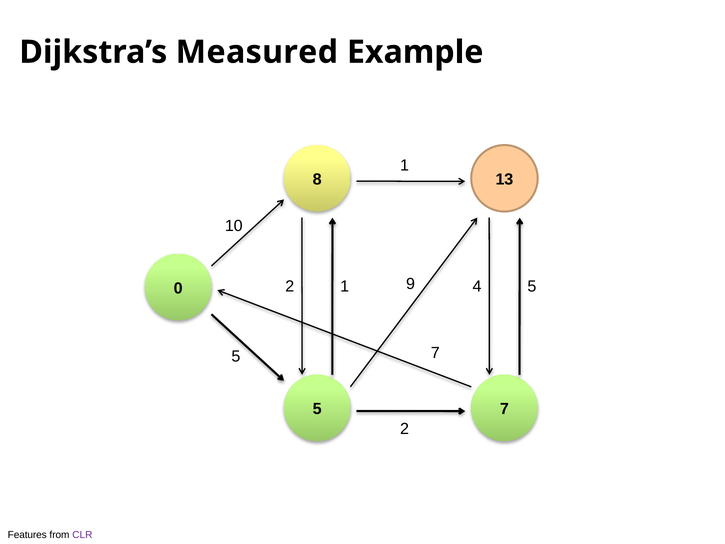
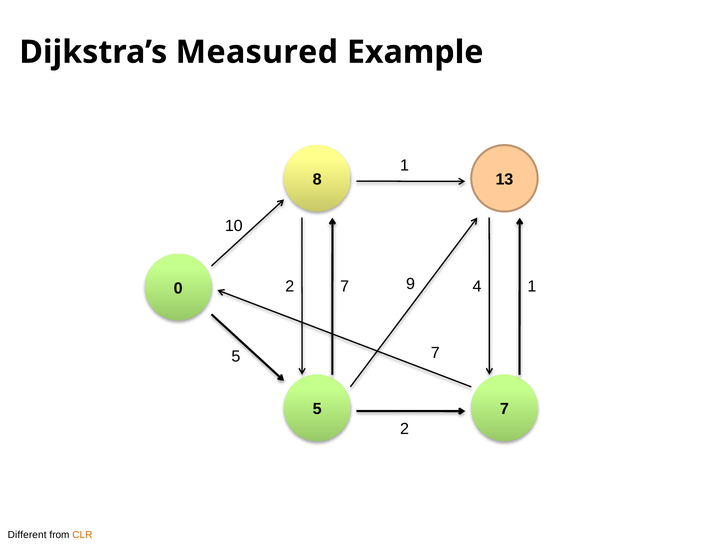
1: 1 -> 7 (345, 286)
4 5: 5 -> 1 (532, 286)
Features: Features -> Different (27, 535)
CLR colour: purple -> orange (82, 535)
